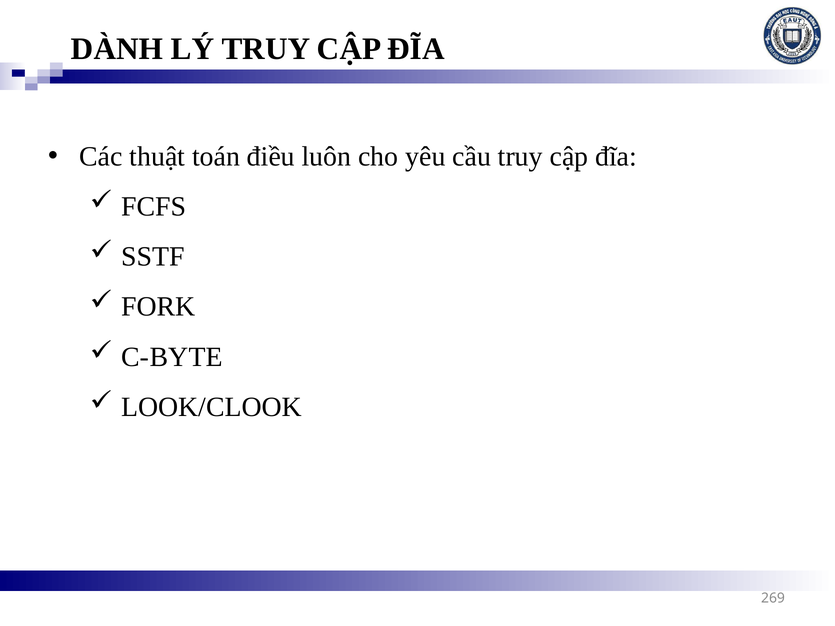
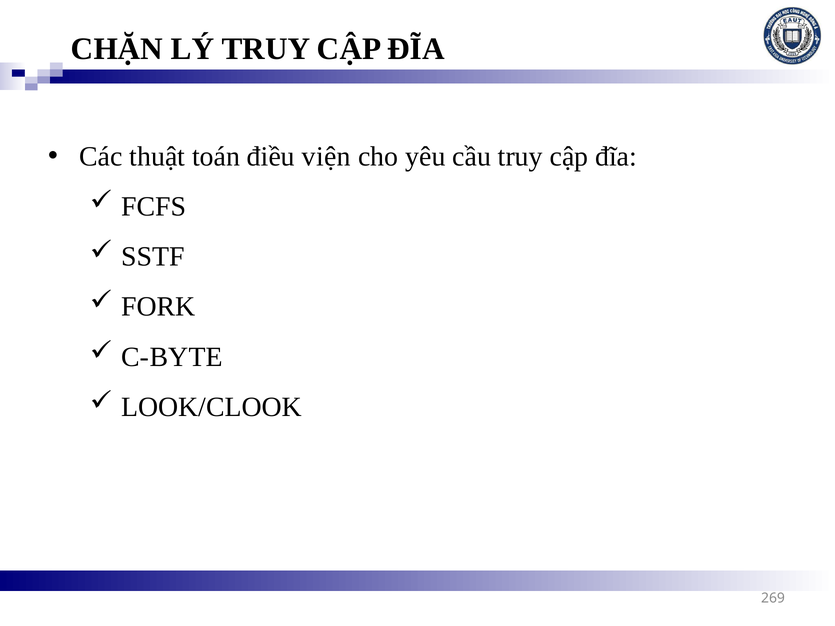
DÀNH: DÀNH -> CHẶN (117, 49)
luôn: luôn -> viện (326, 157)
